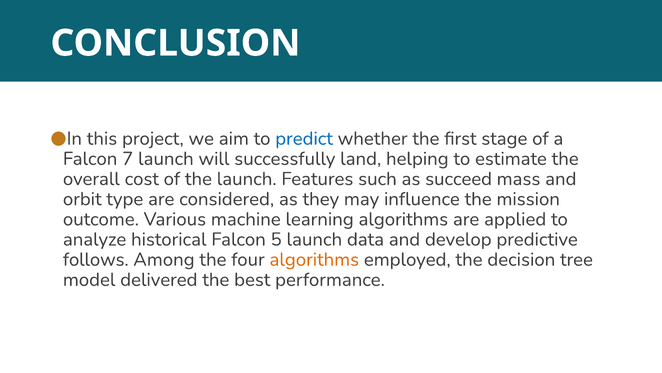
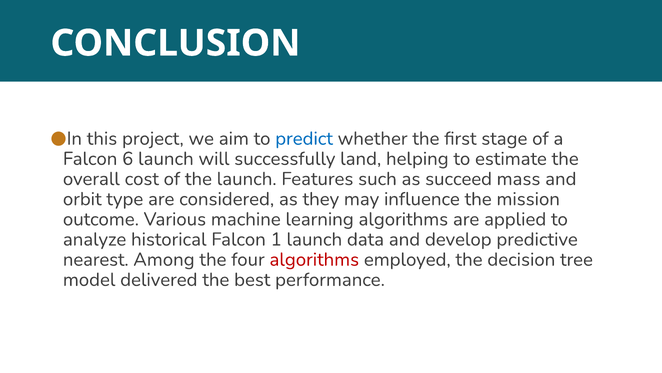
7: 7 -> 6 (128, 158)
5: 5 -> 1 (276, 239)
follows: follows -> nearest (96, 259)
algorithms colour: orange -> red (314, 259)
